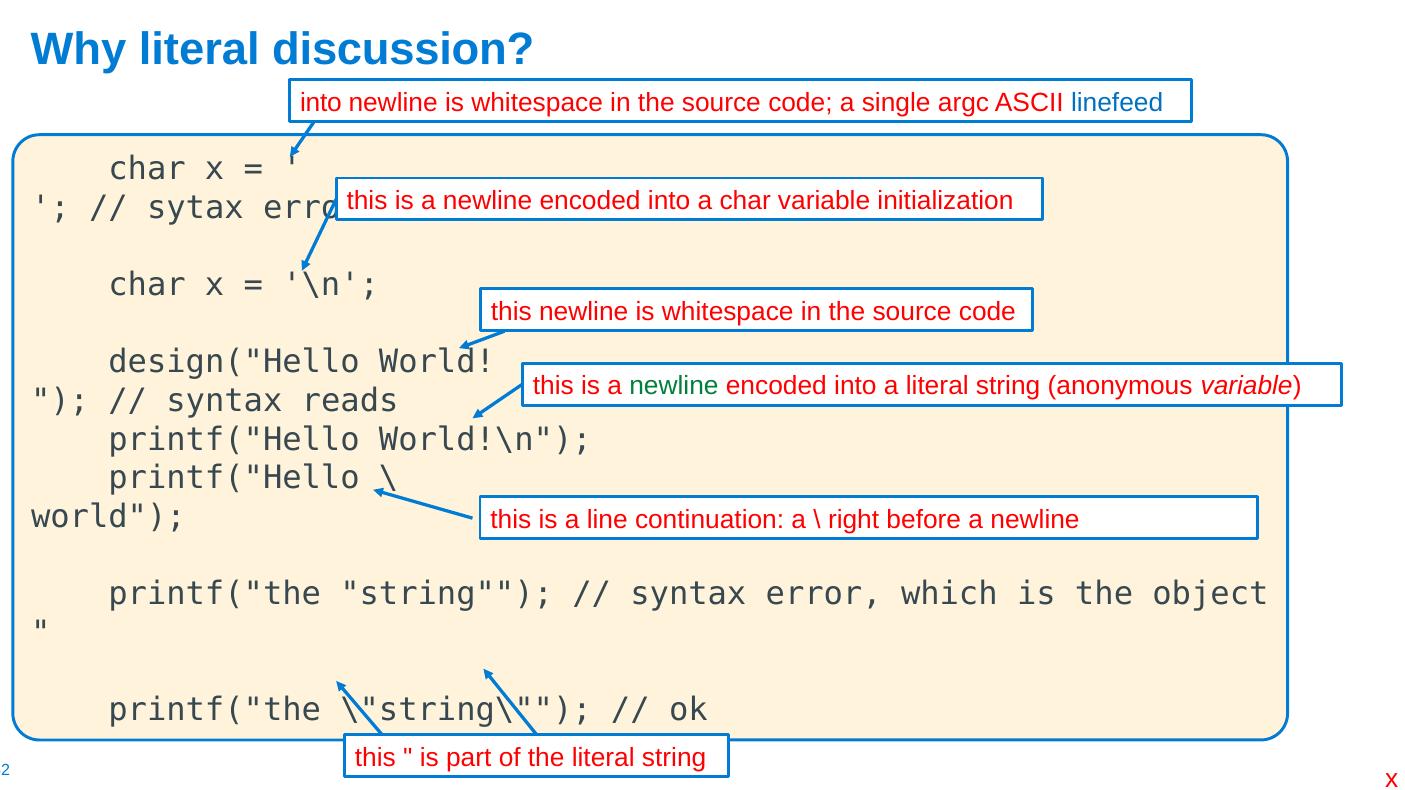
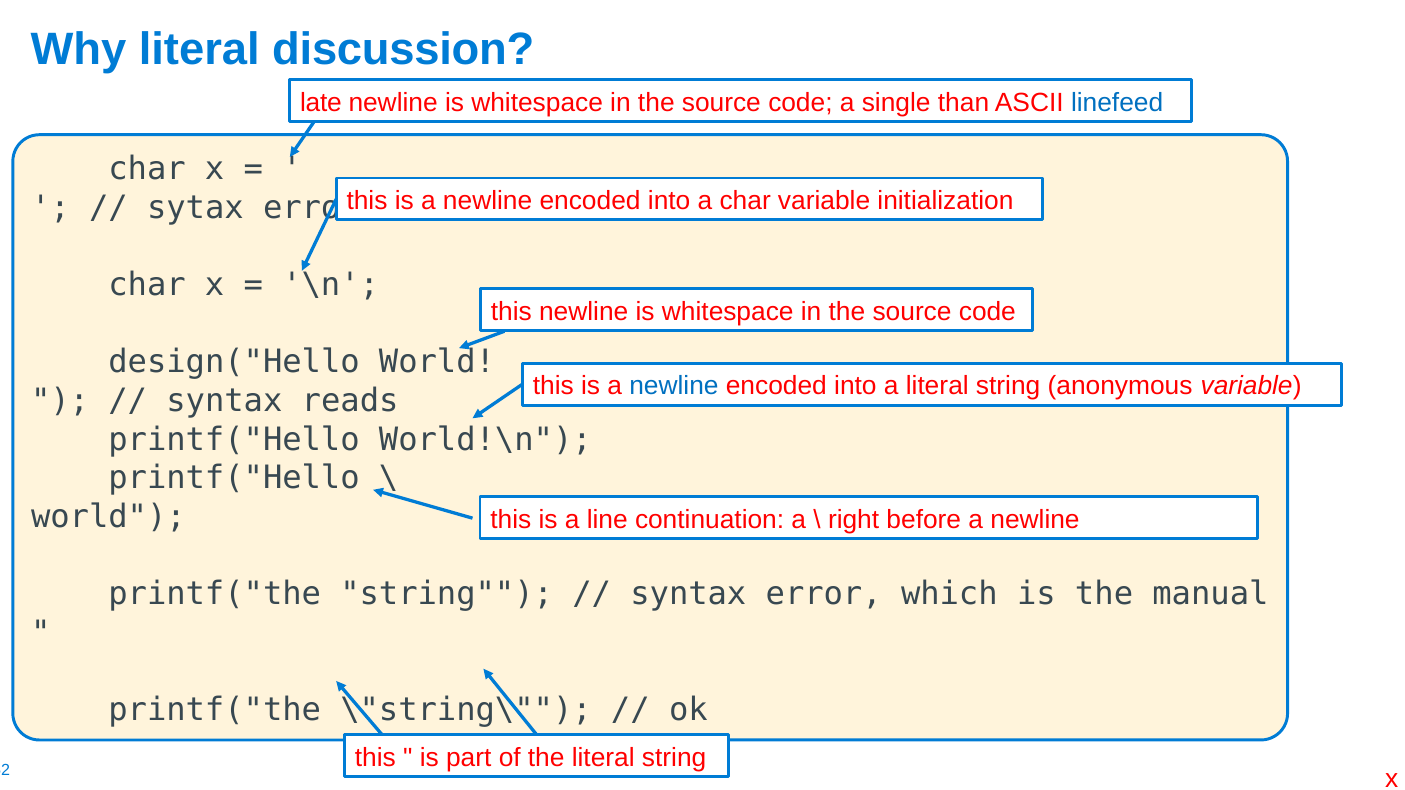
into: into -> late (321, 102)
argc: argc -> than (964, 102)
newline colour: green -> blue (674, 386)
object: object -> manual (1210, 594)
